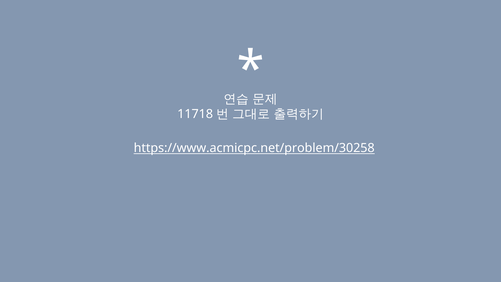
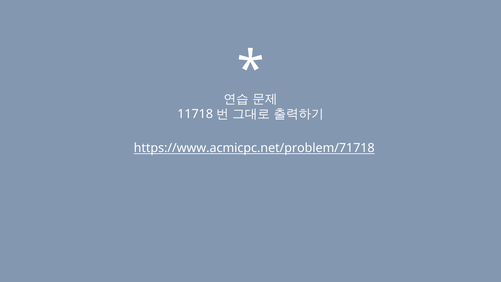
https://www.acmicpc.net/problem/30258: https://www.acmicpc.net/problem/30258 -> https://www.acmicpc.net/problem/71718 (254, 148)
